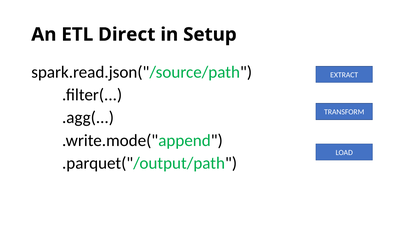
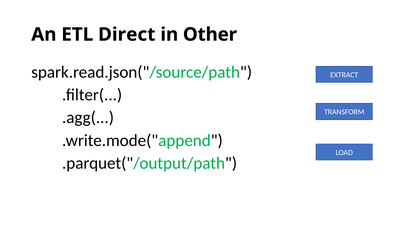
Setup: Setup -> Other (210, 34)
